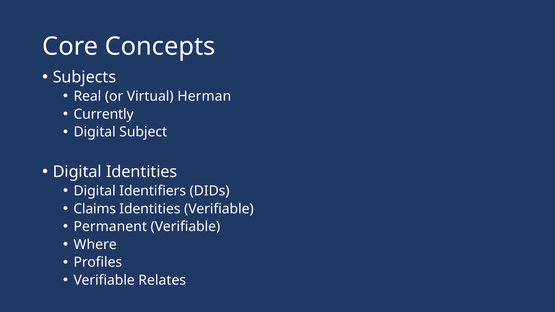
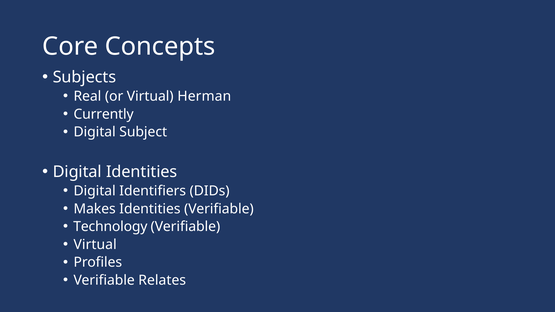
Claims: Claims -> Makes (95, 209)
Permanent: Permanent -> Technology (110, 227)
Where: Where -> Virtual (95, 245)
